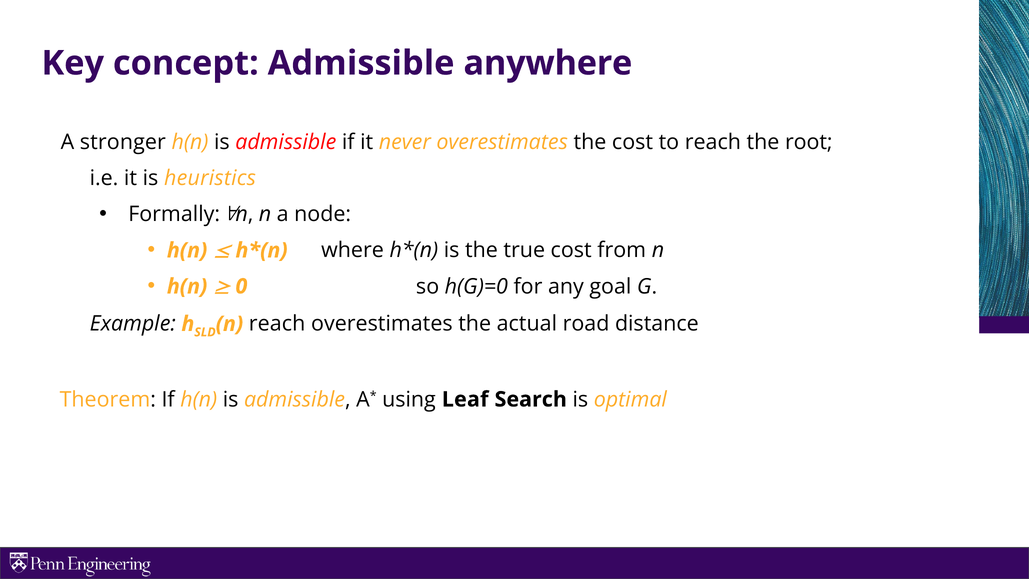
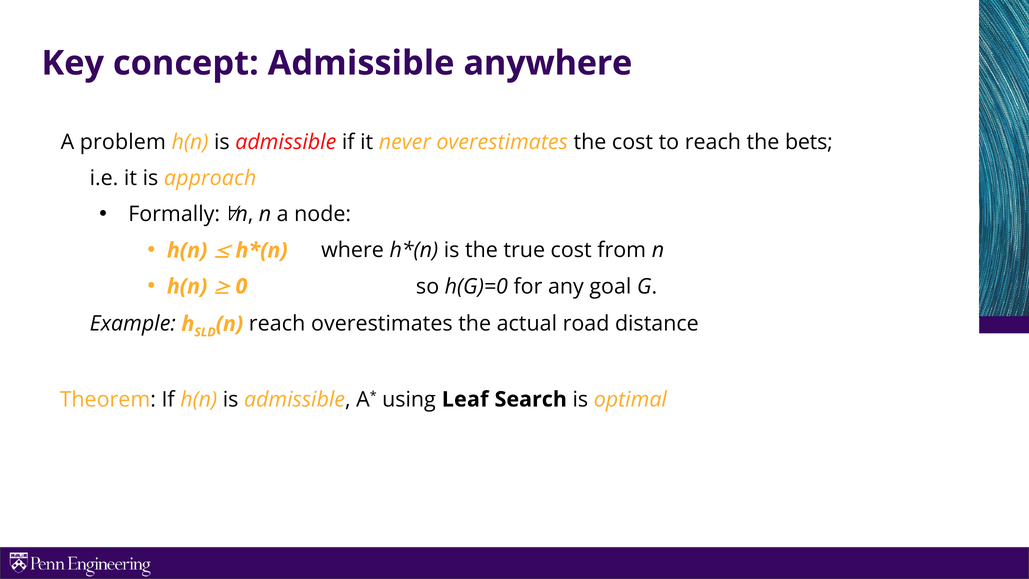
stronger: stronger -> problem (123, 142)
root: root -> bets (809, 142)
heuristics: heuristics -> approach (210, 178)
